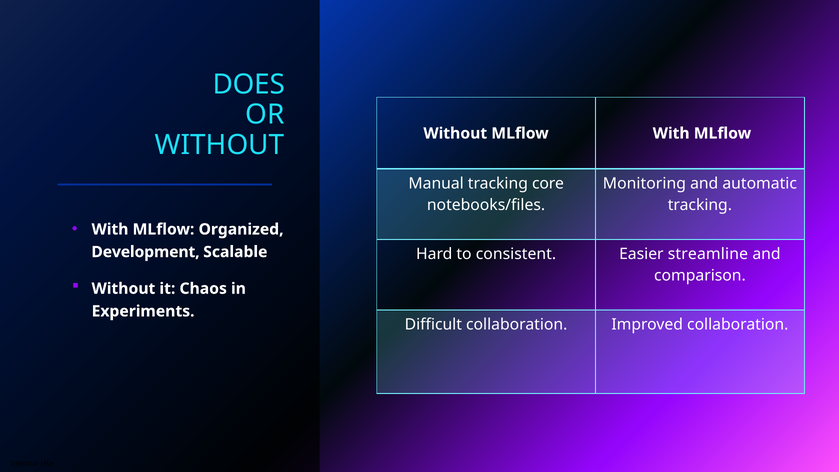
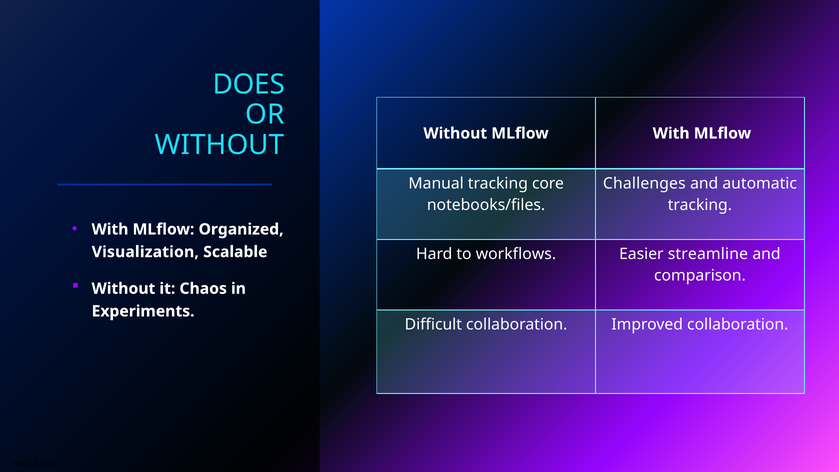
Monitoring: Monitoring -> Challenges (644, 184)
Development: Development -> Visualization (145, 252)
consistent: consistent -> workflows (516, 254)
